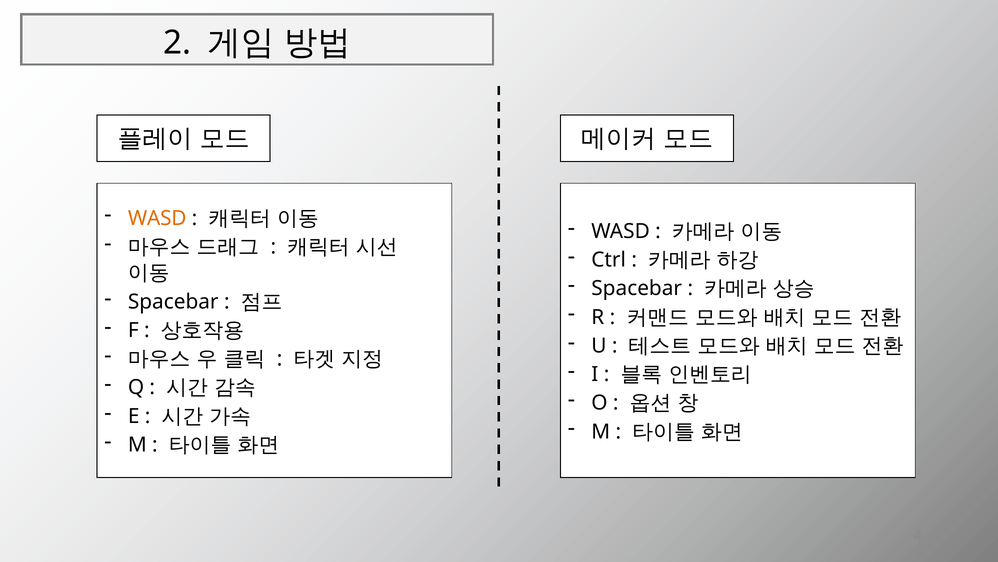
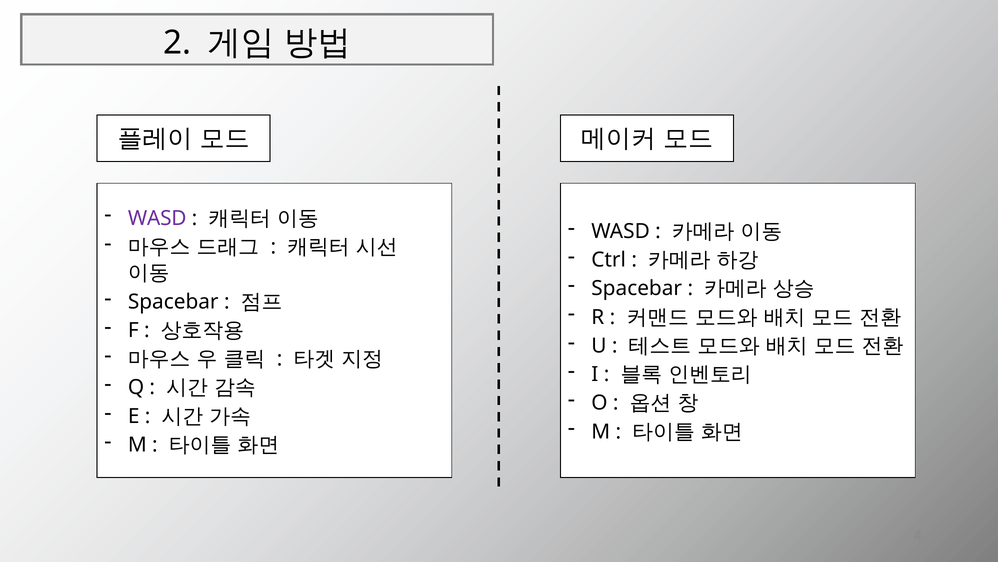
WASD colour: orange -> purple (157, 218)
